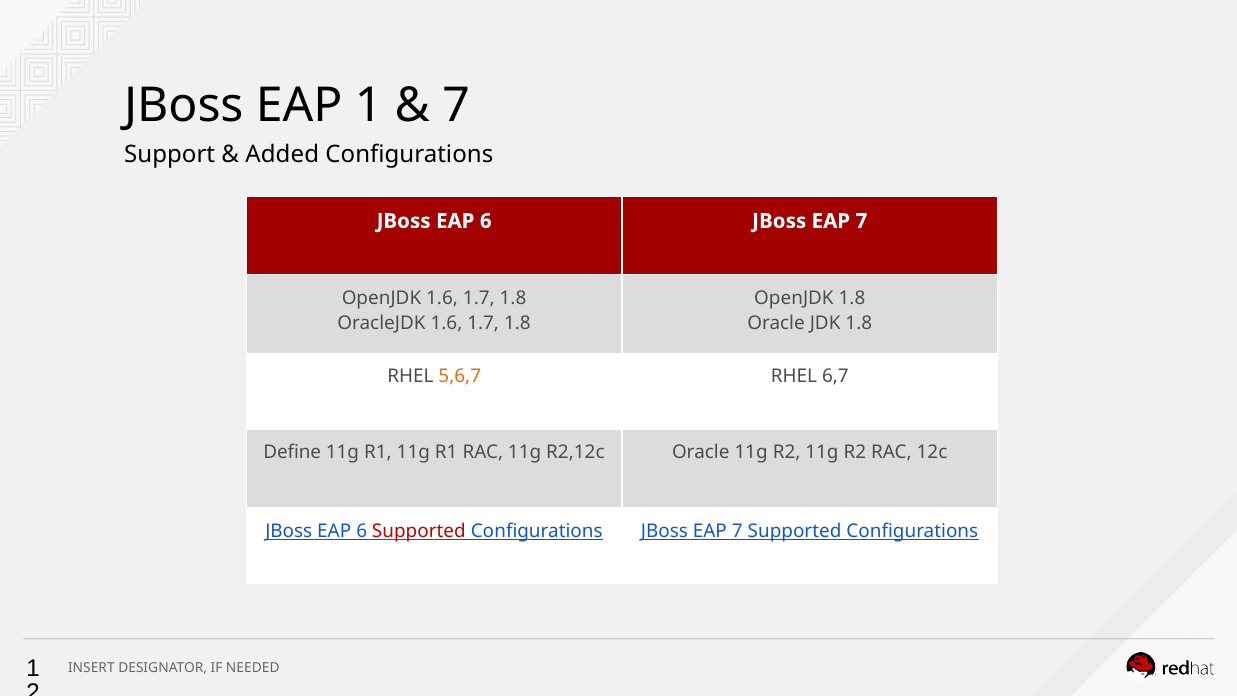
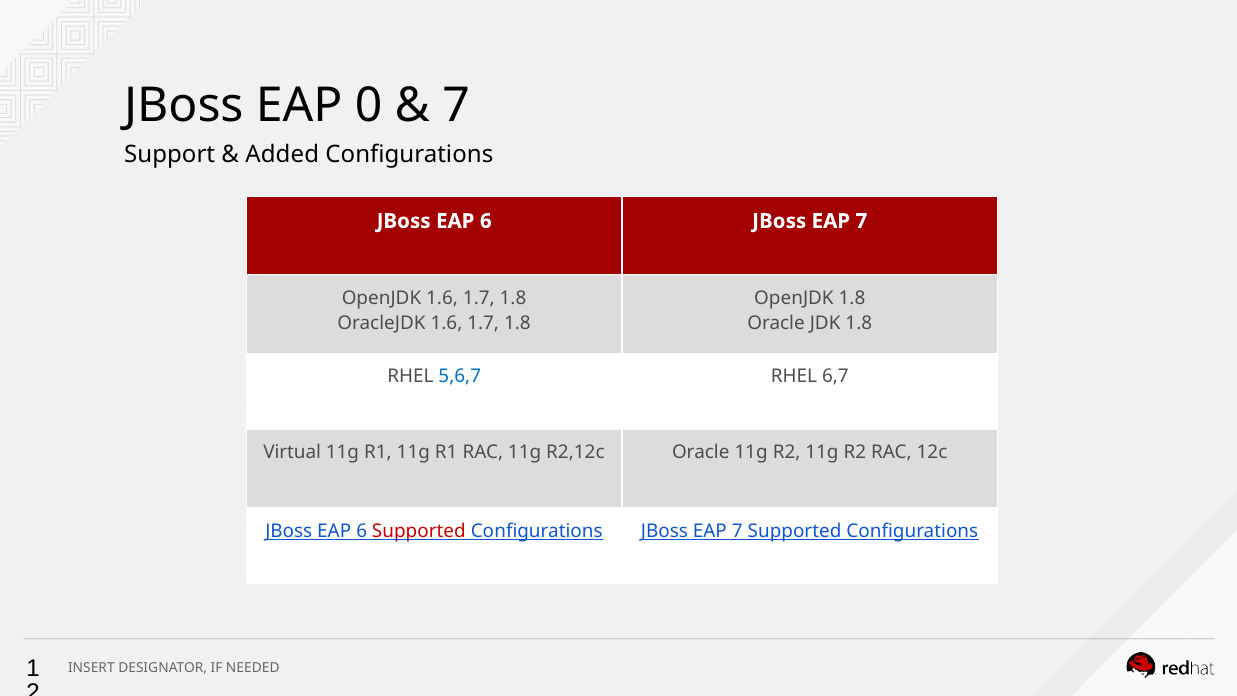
EAP 1: 1 -> 0 (369, 106)
5,6,7 colour: orange -> blue (460, 376)
Define: Define -> Virtual (292, 452)
